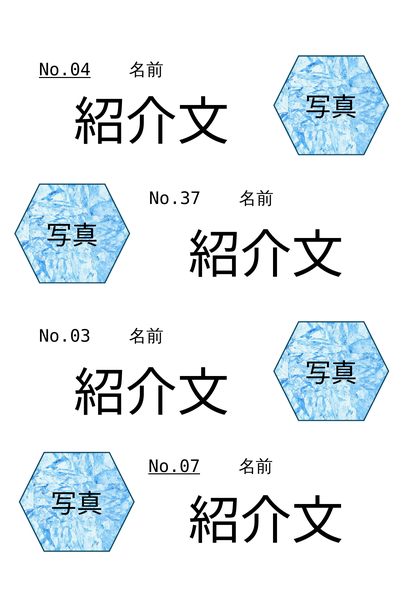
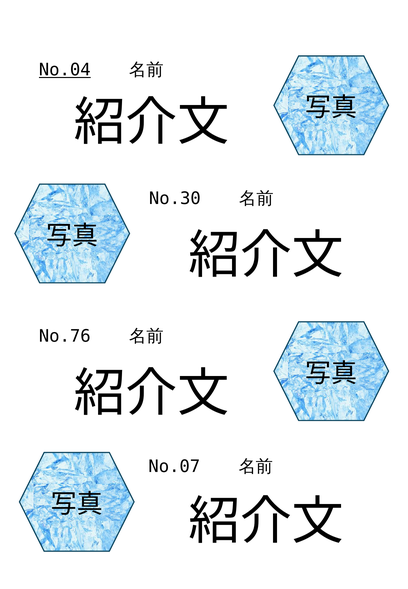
No.37: No.37 -> No.30 (175, 199)
No.03: No.03 -> No.76 (65, 336)
No.07 underline: present -> none (174, 467)
